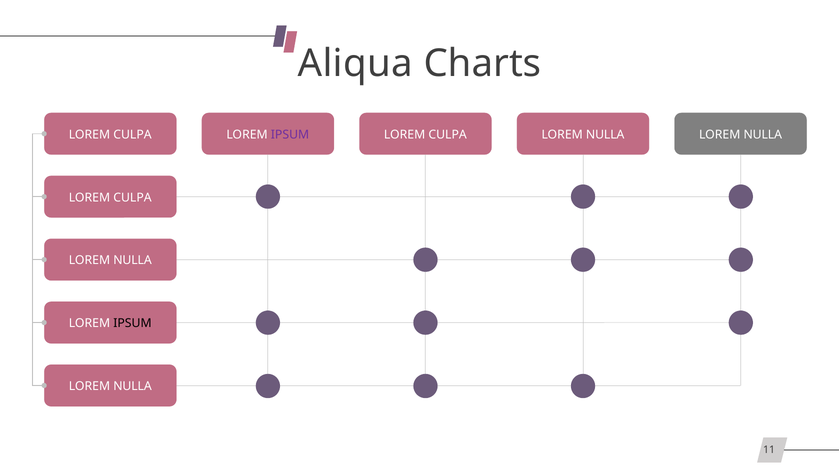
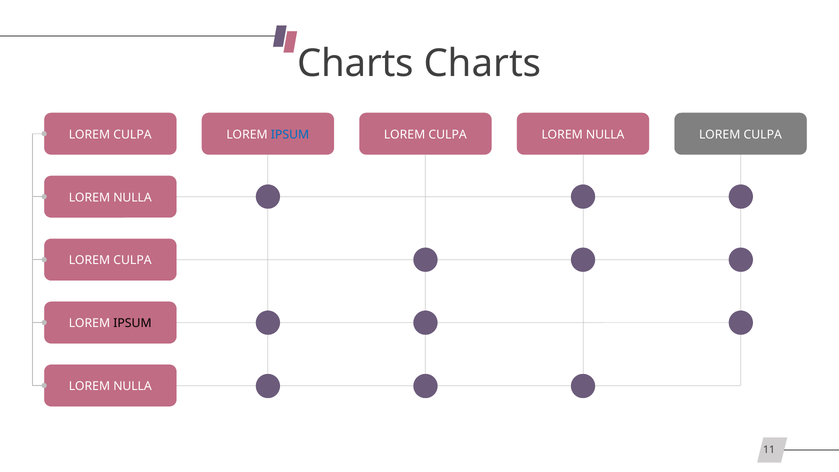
Aliqua: Aliqua -> Charts (356, 64)
IPSUM colour: purple -> blue (290, 135)
NULLA: NULLA -> CULPA (763, 135)
CULPA: CULPA -> NULLA (133, 197)
NULLA: NULLA -> CULPA (132, 260)
